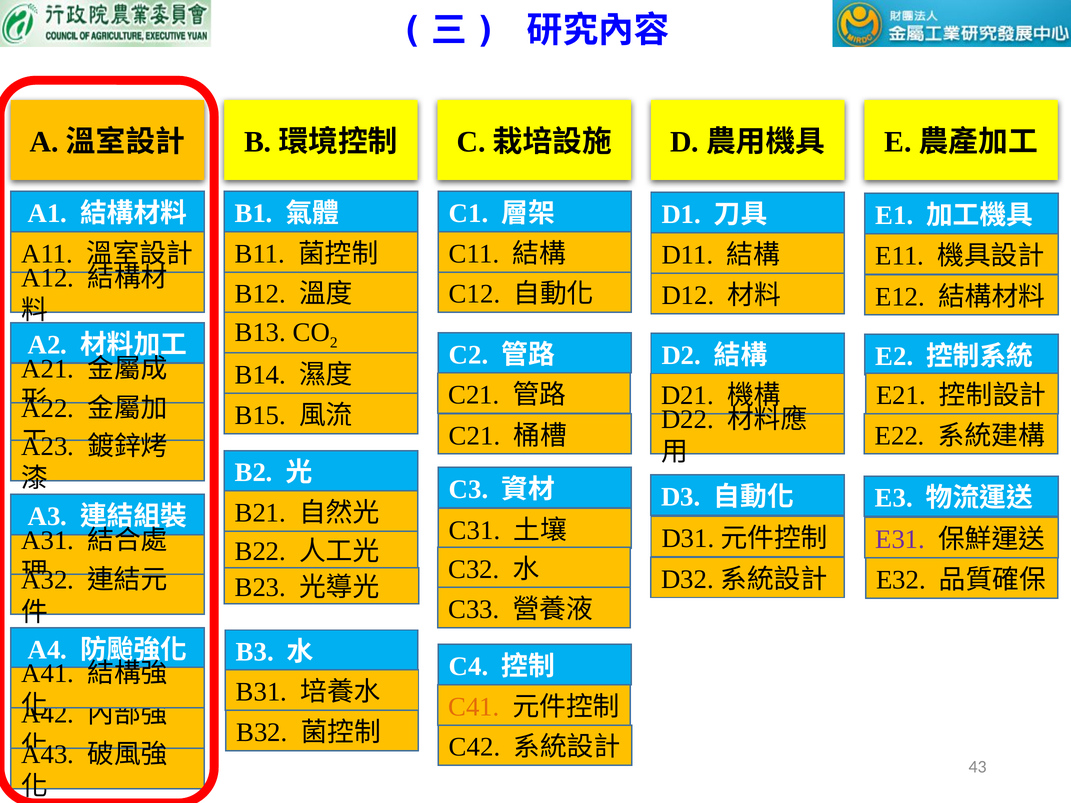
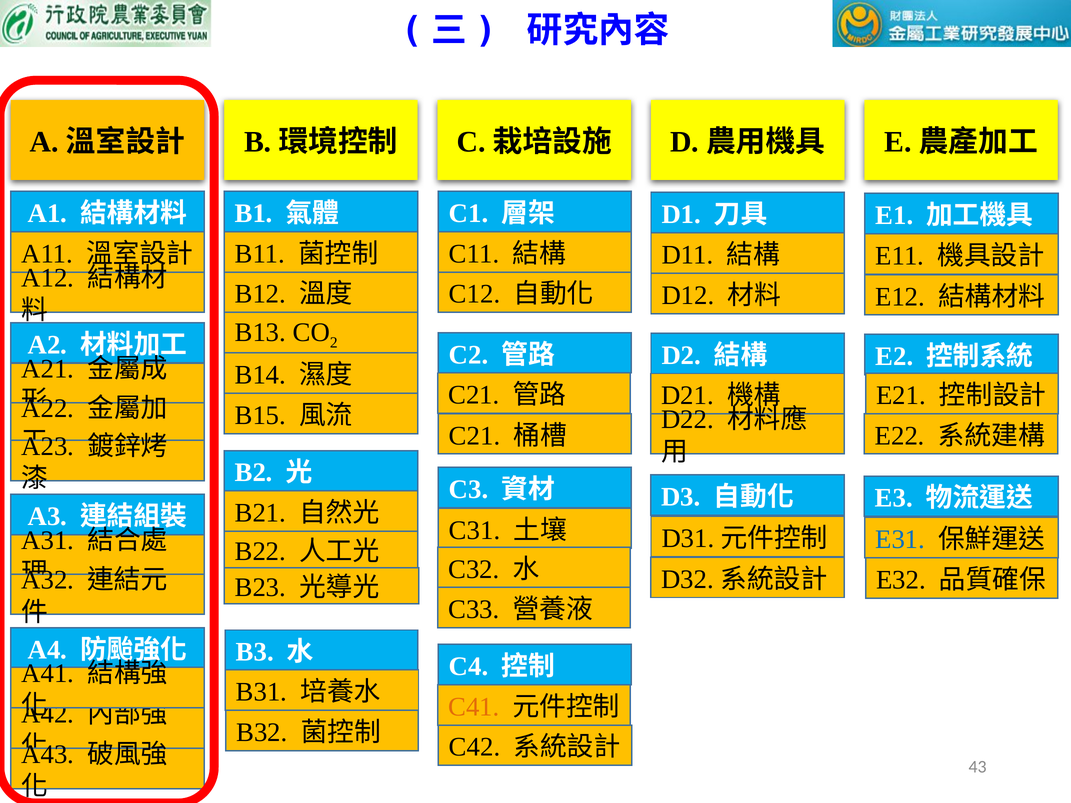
E31 colour: purple -> blue (900, 540)
